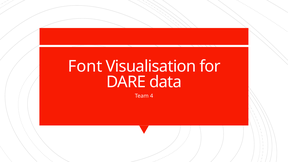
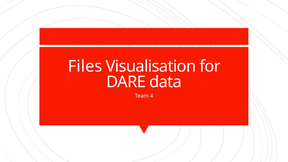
Font: Font -> Files (85, 66)
